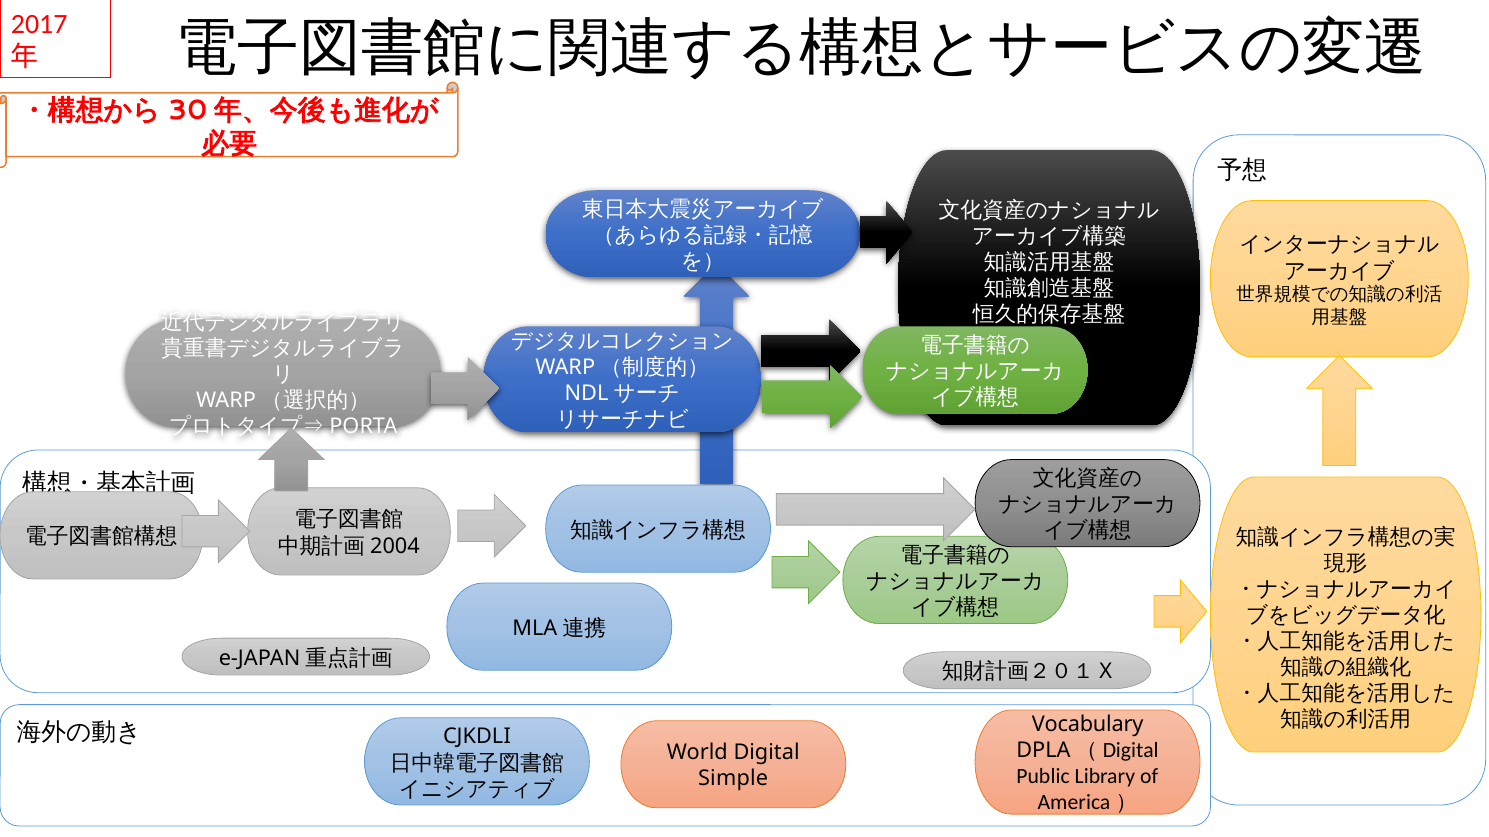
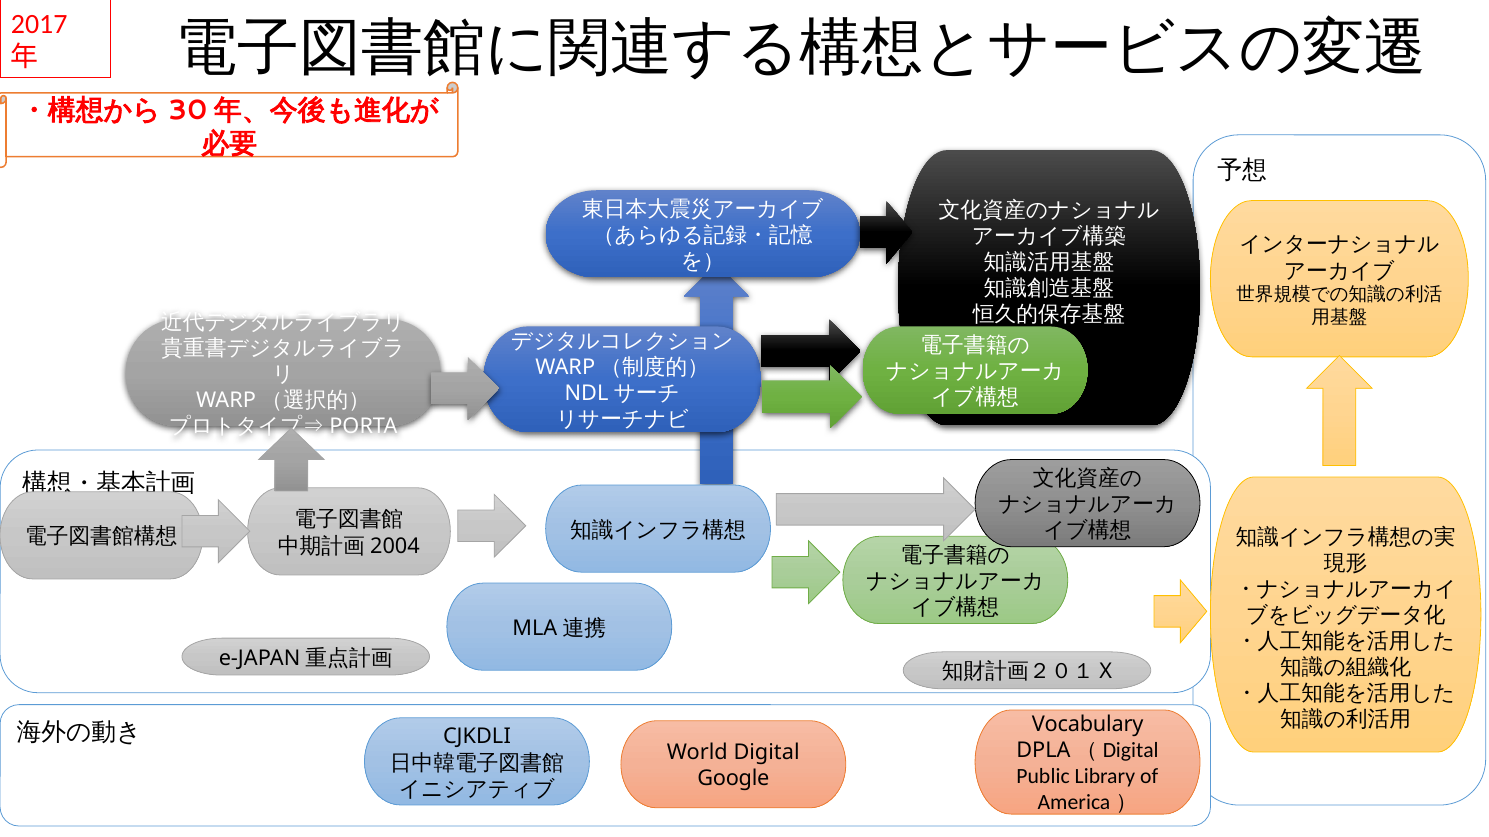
Simple: Simple -> Google (733, 779)
